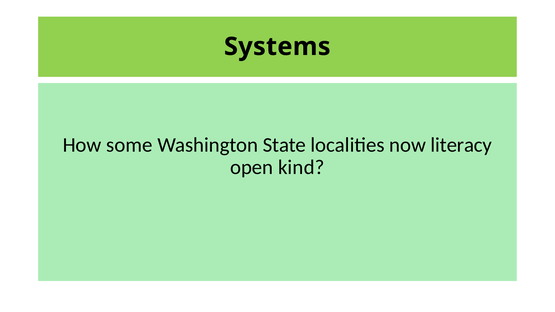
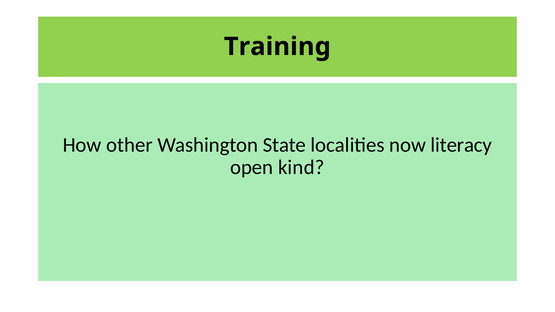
Systems: Systems -> Training (277, 47)
some: some -> other (129, 145)
